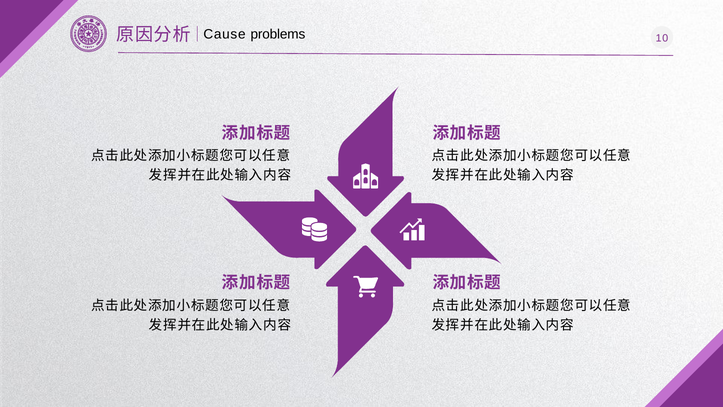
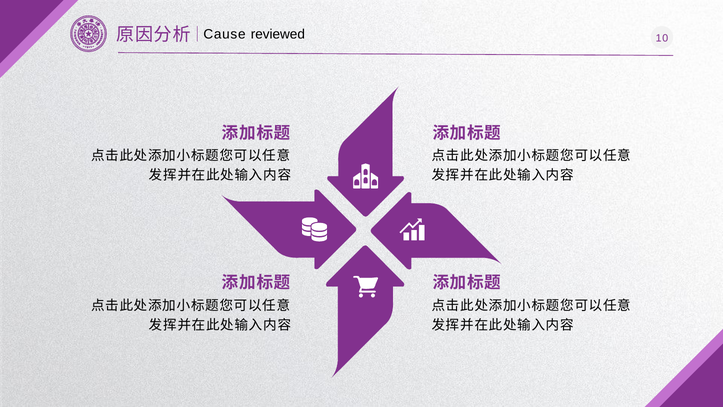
problems: problems -> reviewed (278, 34)
